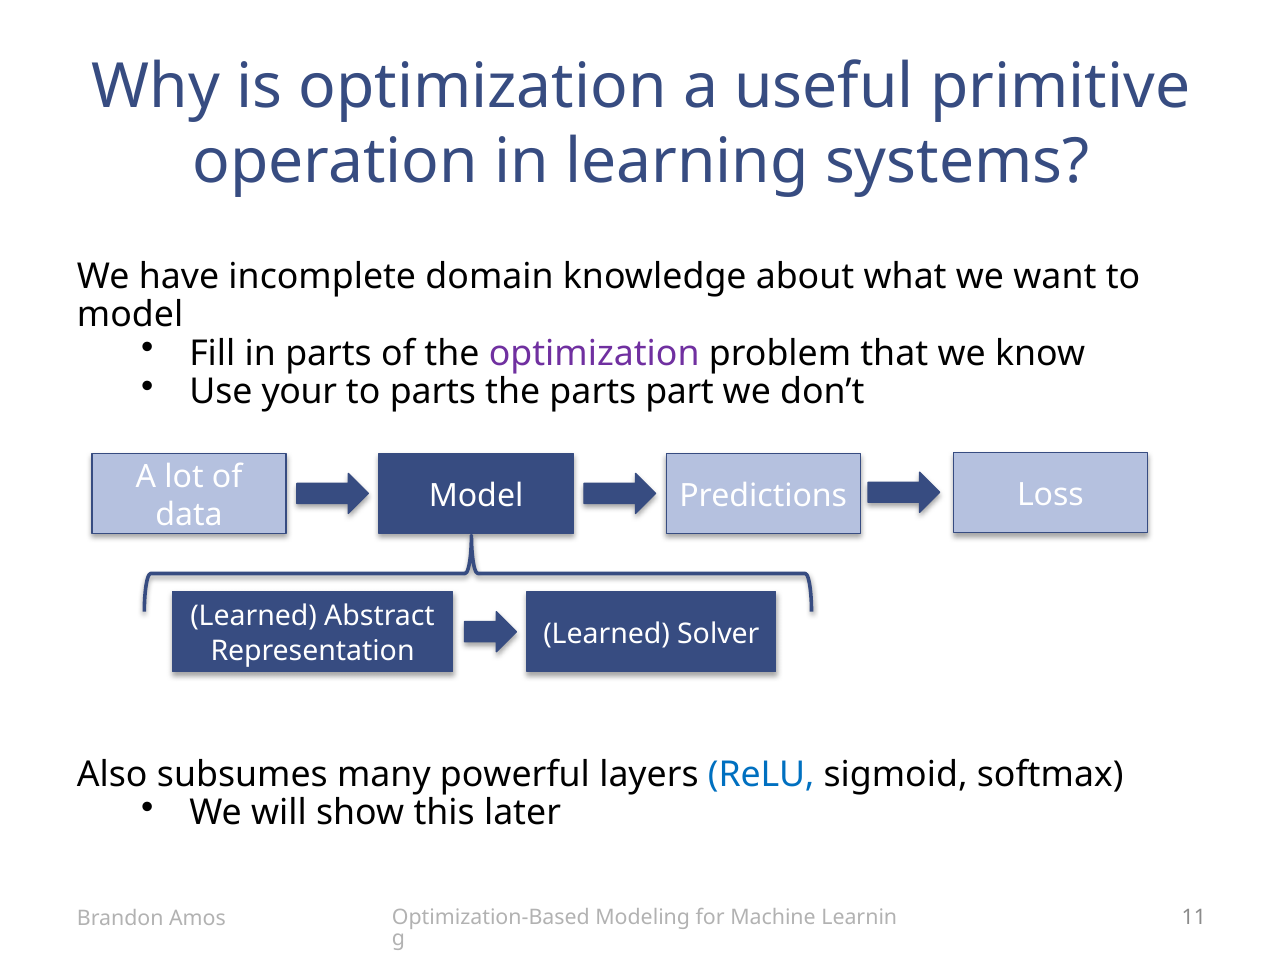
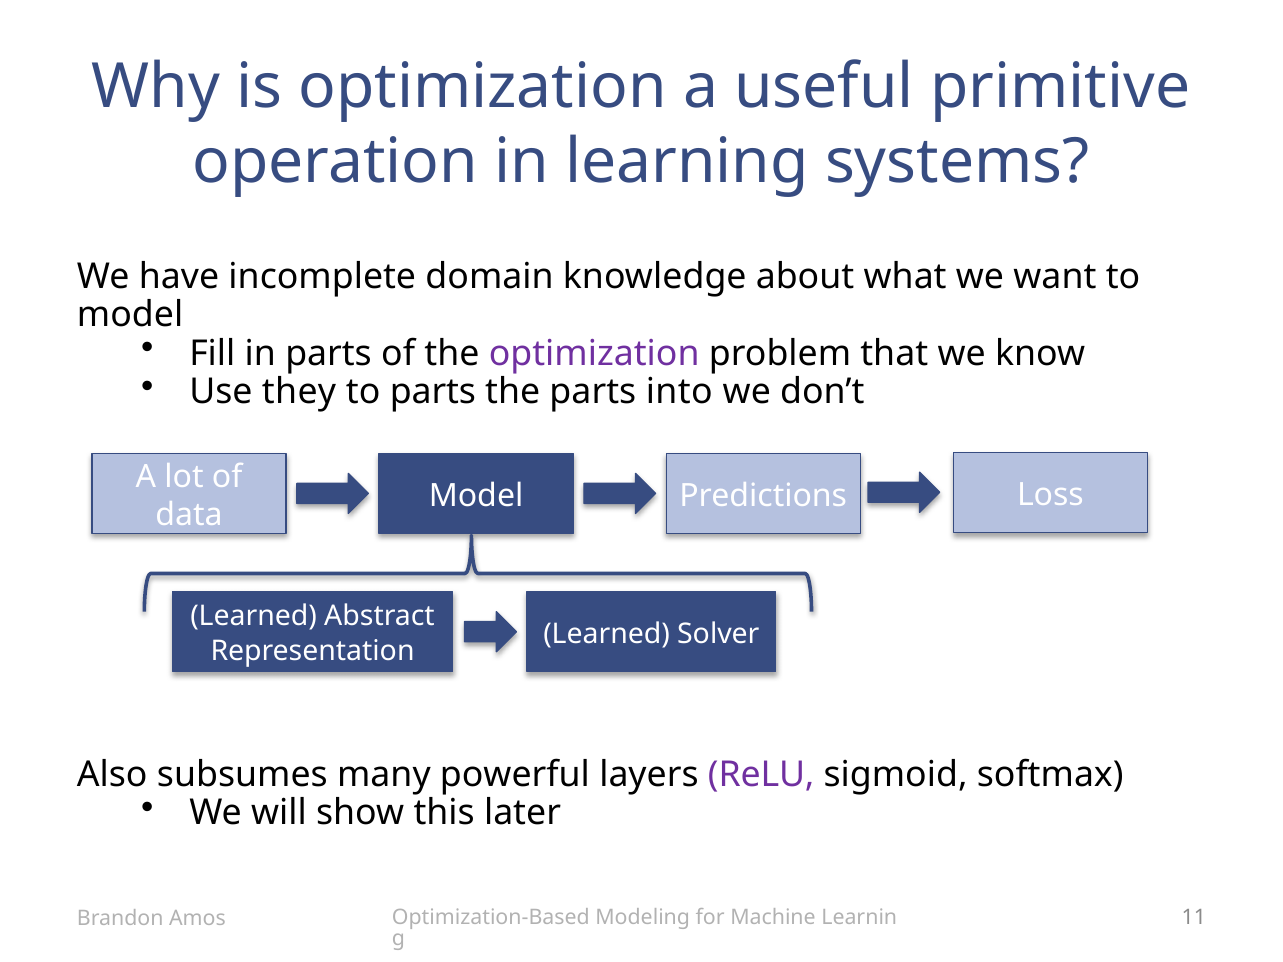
your: your -> they (299, 392)
part: part -> into (679, 392)
ReLU colour: blue -> purple (761, 775)
